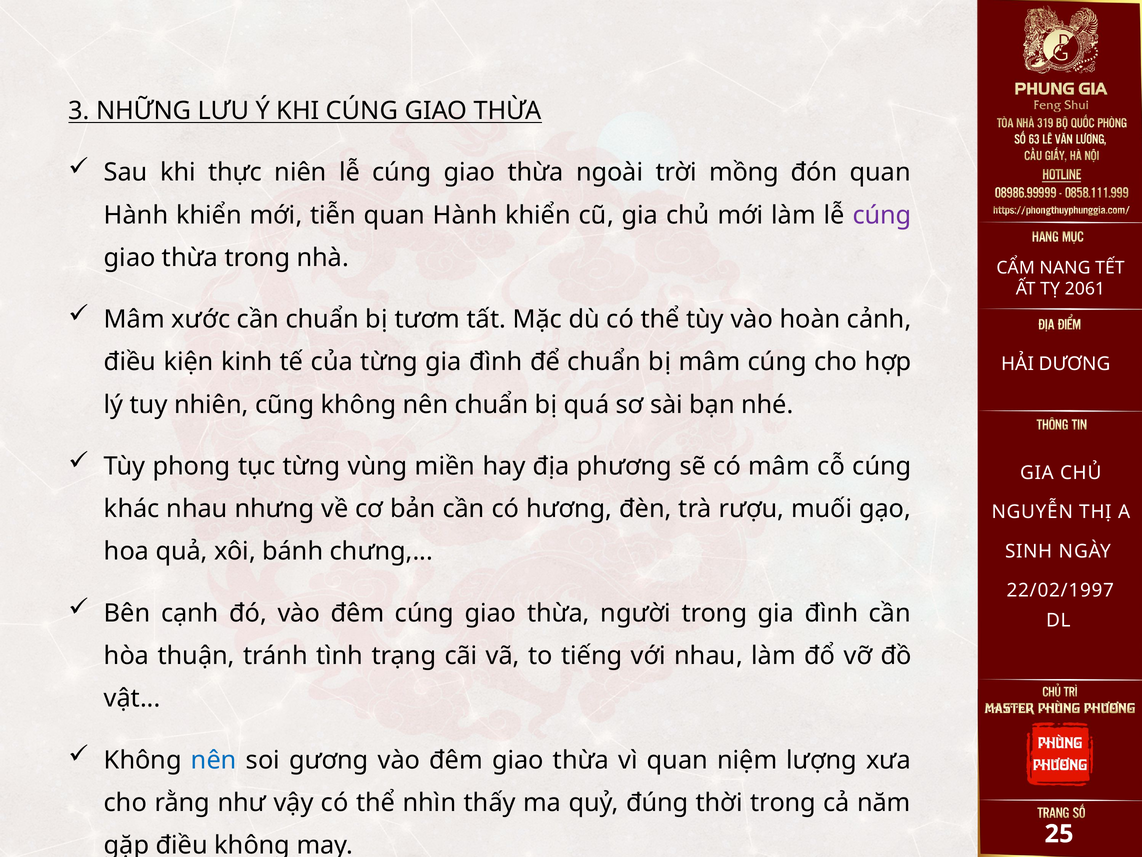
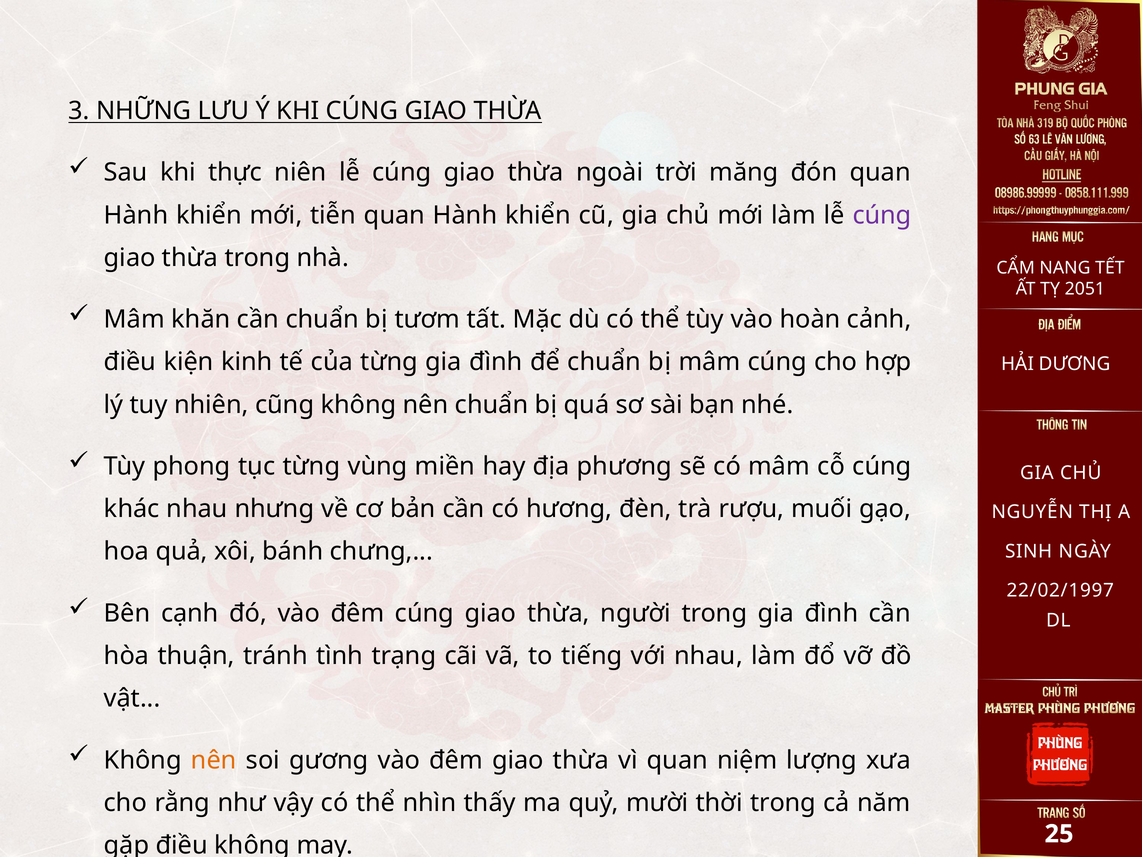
mồng: mồng -> măng (744, 173)
2061: 2061 -> 2051 (1085, 289)
xước: xước -> khăn (201, 319)
nên colour: blue -> orange (214, 760)
đúng: đúng -> mười (657, 802)
